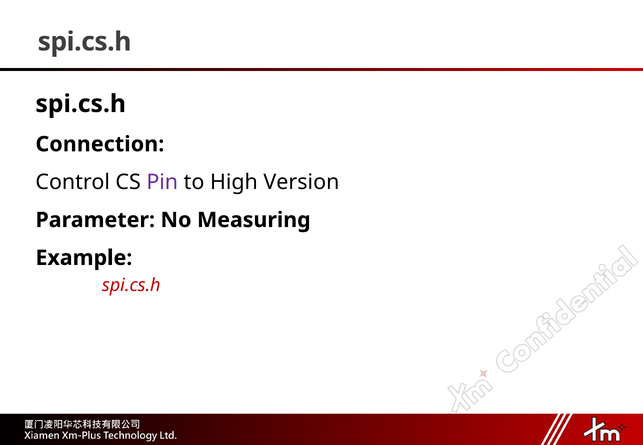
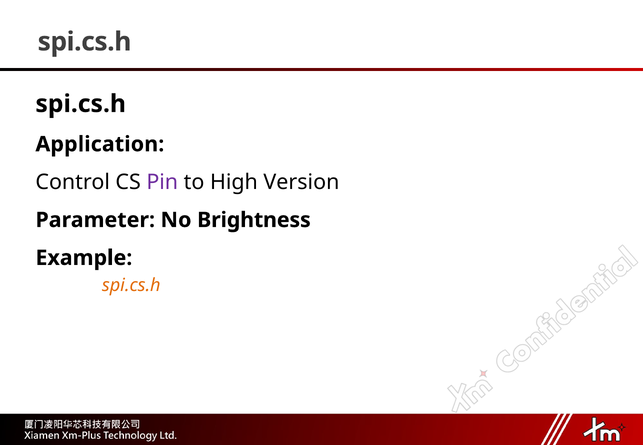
Connection: Connection -> Application (100, 144)
Measuring: Measuring -> Brightness (254, 220)
spi.cs.h colour: red -> orange (131, 285)
